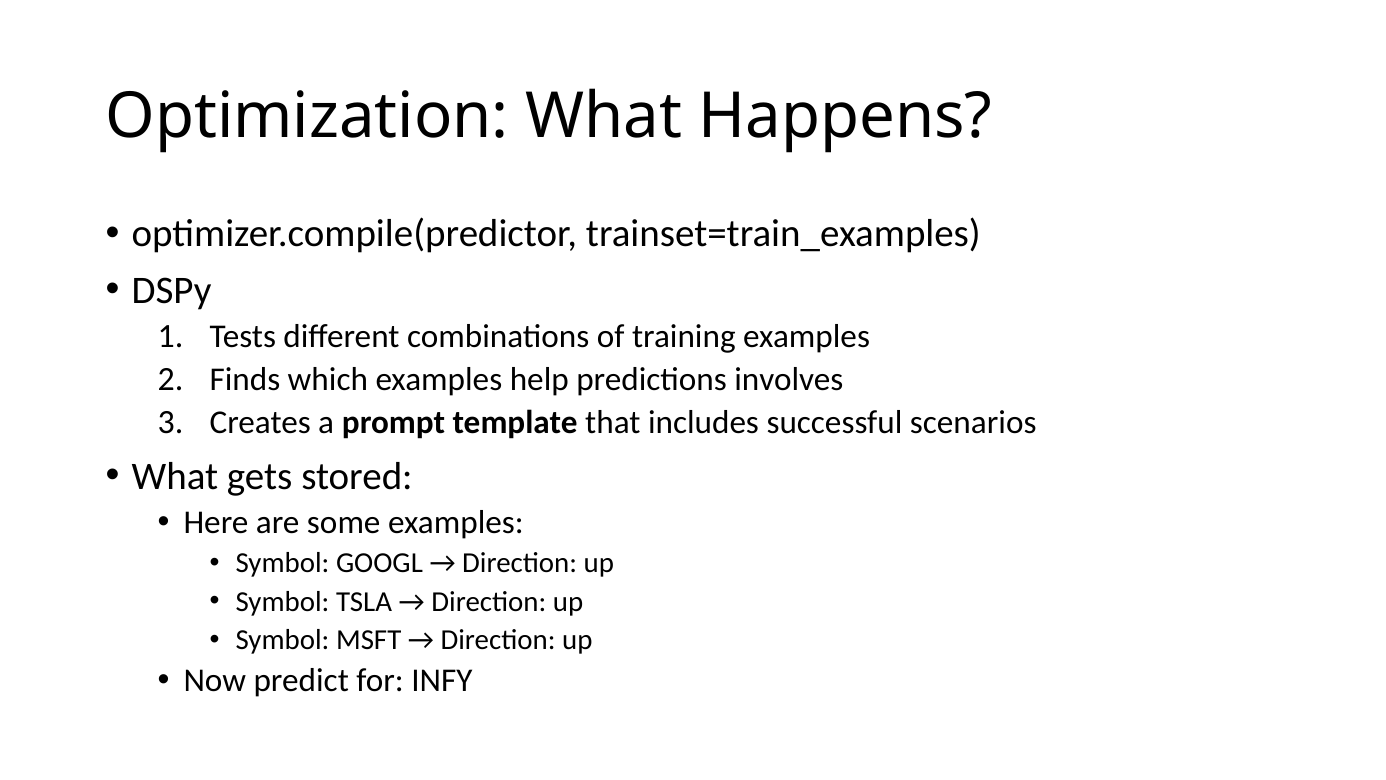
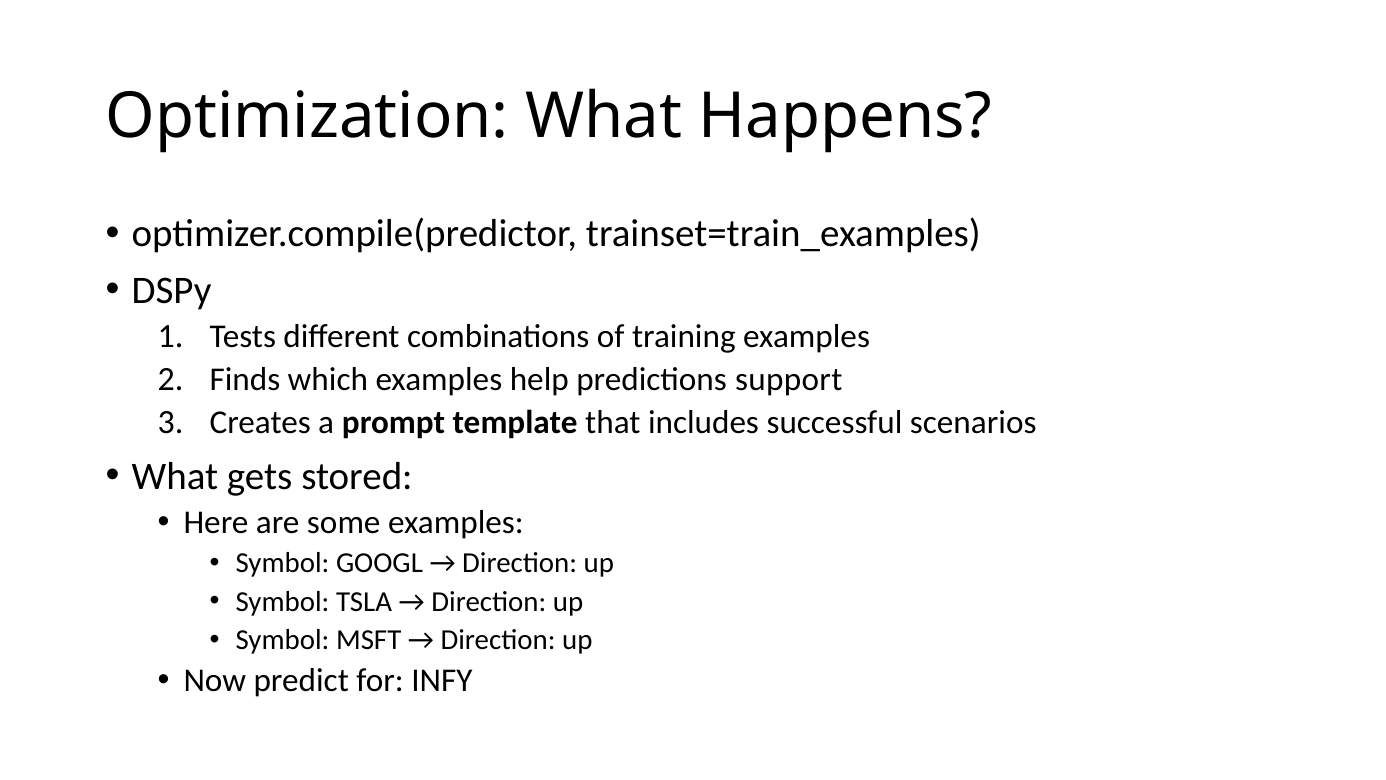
involves: involves -> support (789, 379)
